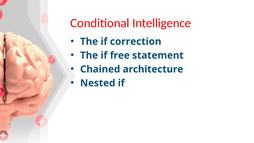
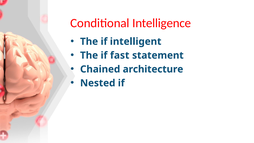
correction: correction -> intelligent (136, 41)
free: free -> fast (120, 55)
